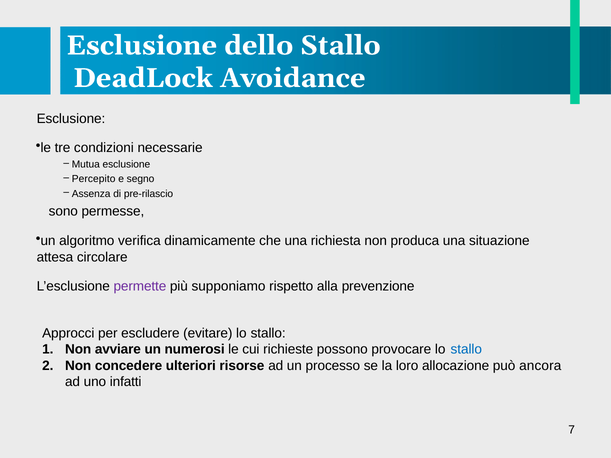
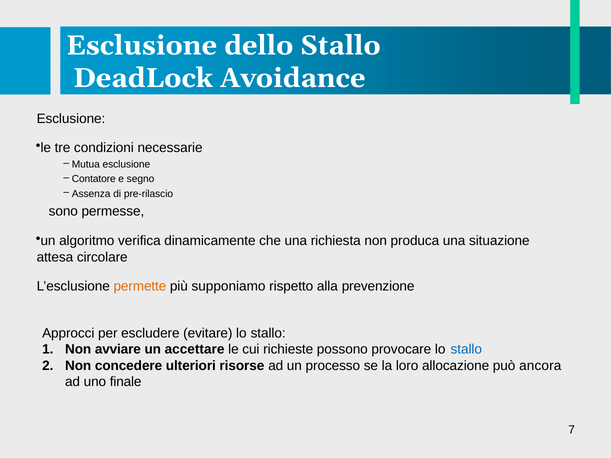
Percepito: Percepito -> Contatore (94, 179)
permette colour: purple -> orange (140, 287)
numerosi: numerosi -> accettare (195, 350)
infatti: infatti -> finale (126, 382)
